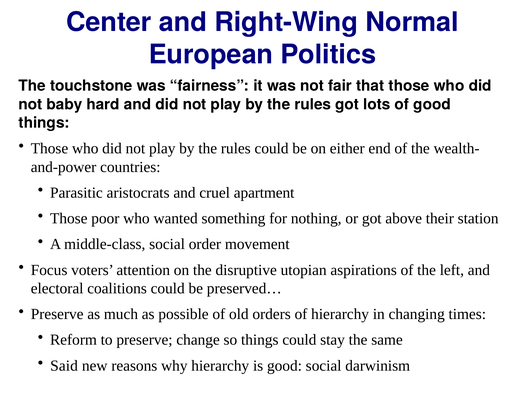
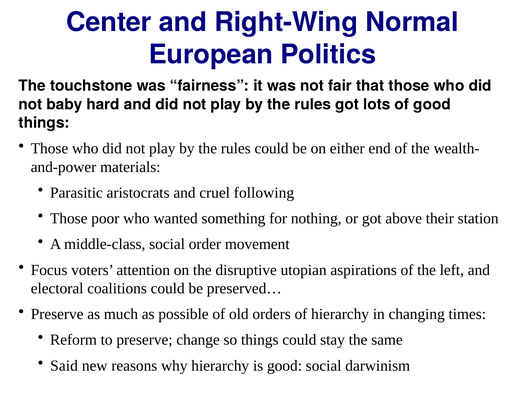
countries: countries -> materials (130, 167)
apartment: apartment -> following (264, 192)
